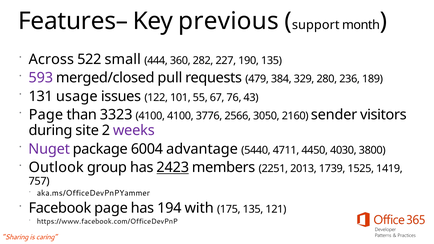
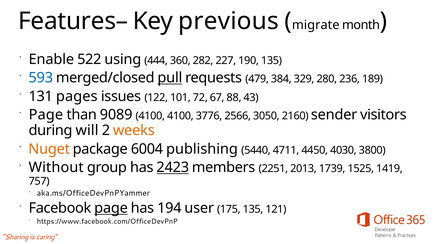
support: support -> migrate (316, 25)
Across: Across -> Enable (51, 59)
small: small -> using (123, 59)
593 colour: purple -> blue (41, 78)
pull underline: none -> present (170, 78)
usage: usage -> pages (77, 96)
55: 55 -> 72 (200, 98)
76: 76 -> 88 (234, 98)
3323: 3323 -> 9089 (116, 115)
site: site -> will (87, 131)
weeks colour: purple -> orange (134, 131)
Nuget colour: purple -> orange (49, 149)
advantage: advantage -> publishing (202, 149)
Outlook: Outlook -> Without (56, 168)
page underline: none -> present (111, 208)
with: with -> user (199, 208)
